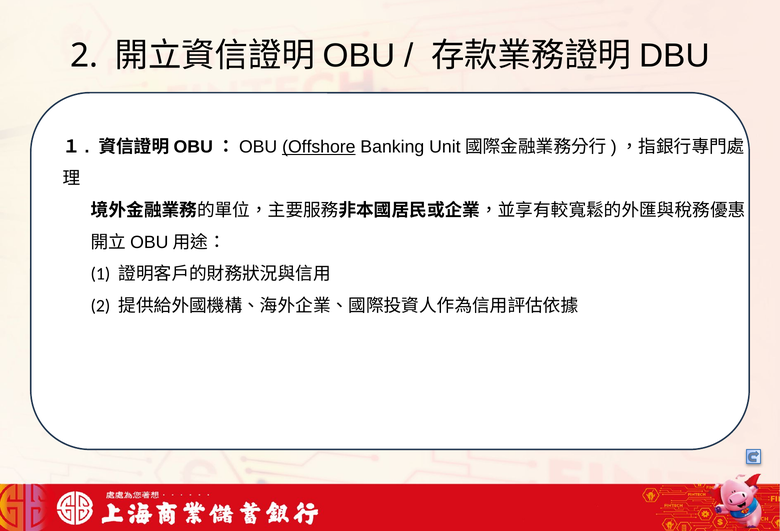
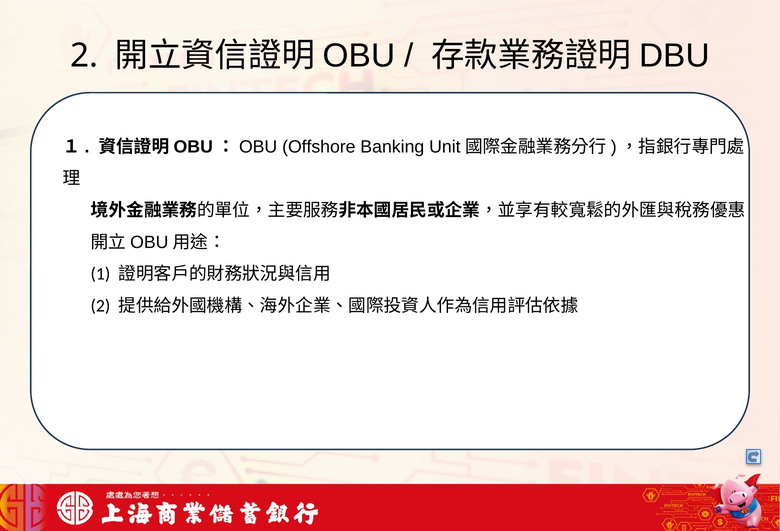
Offshore underline: present -> none (319, 147)
